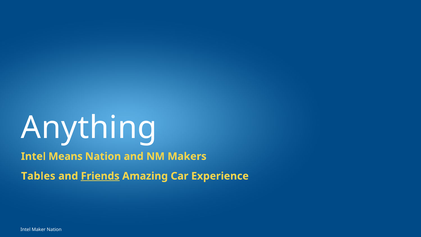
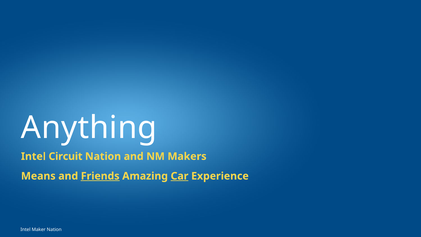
Means: Means -> Circuit (66, 156)
Tables: Tables -> Means (38, 176)
Car underline: none -> present (180, 176)
